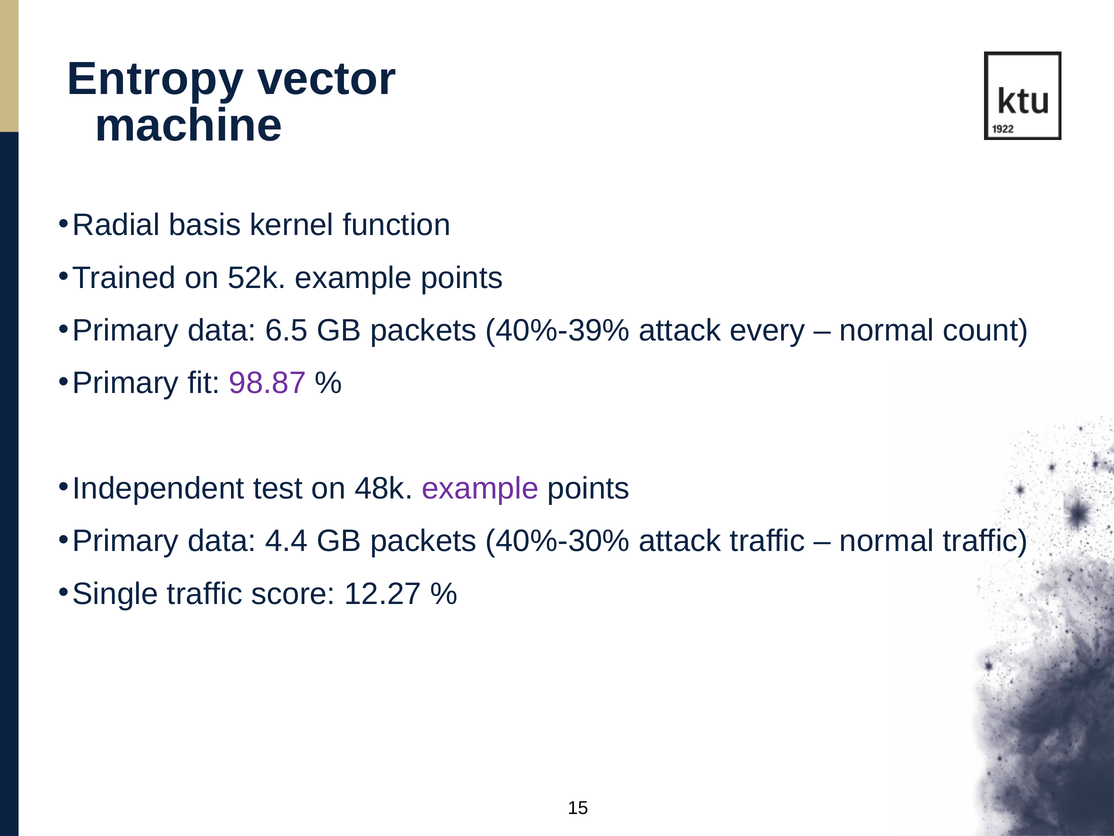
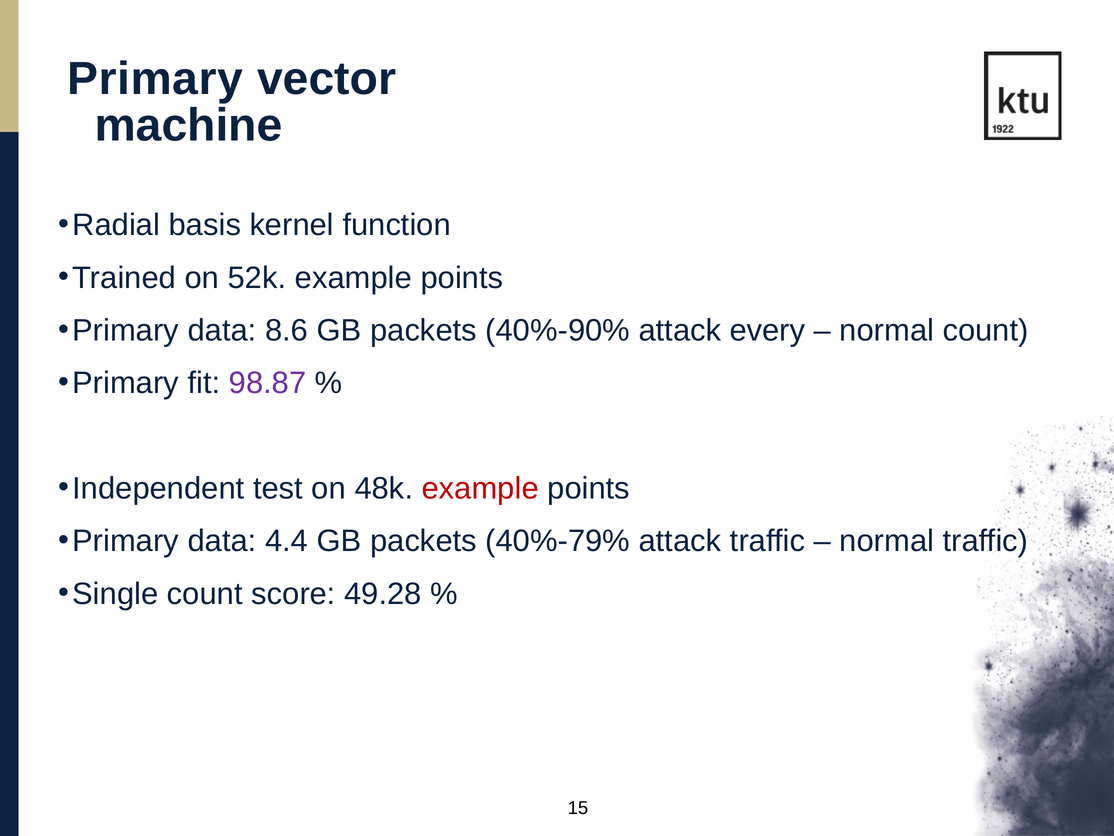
Entropy: Entropy -> Primary (155, 79)
6.5: 6.5 -> 8.6 (287, 330)
40%-39%: 40%-39% -> 40%-90% (558, 330)
example colour: purple -> red (480, 488)
40%-30%: 40%-30% -> 40%-79% (558, 541)
Single traffic: traffic -> count (205, 593)
12.27: 12.27 -> 49.28 (383, 593)
